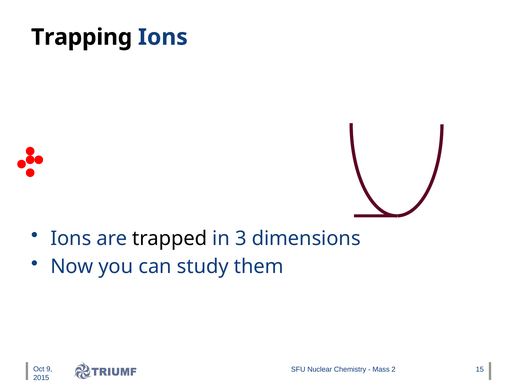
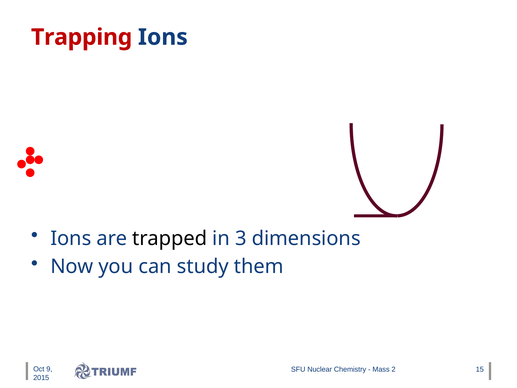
Trapping colour: black -> red (82, 37)
